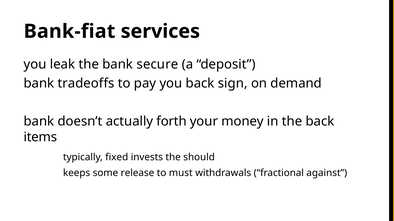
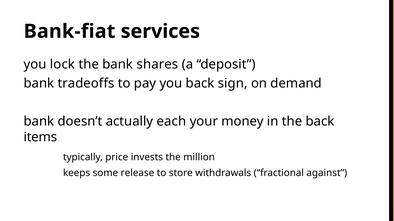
leak: leak -> lock (62, 64)
secure: secure -> shares (157, 64)
forth: forth -> each (171, 122)
fixed: fixed -> price (117, 157)
should: should -> million (199, 157)
must: must -> store (181, 173)
